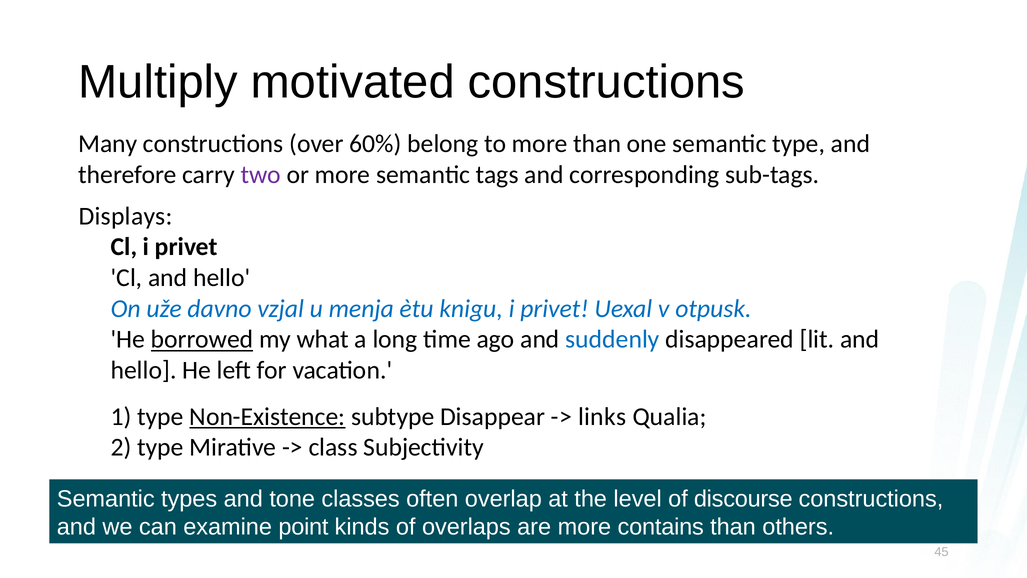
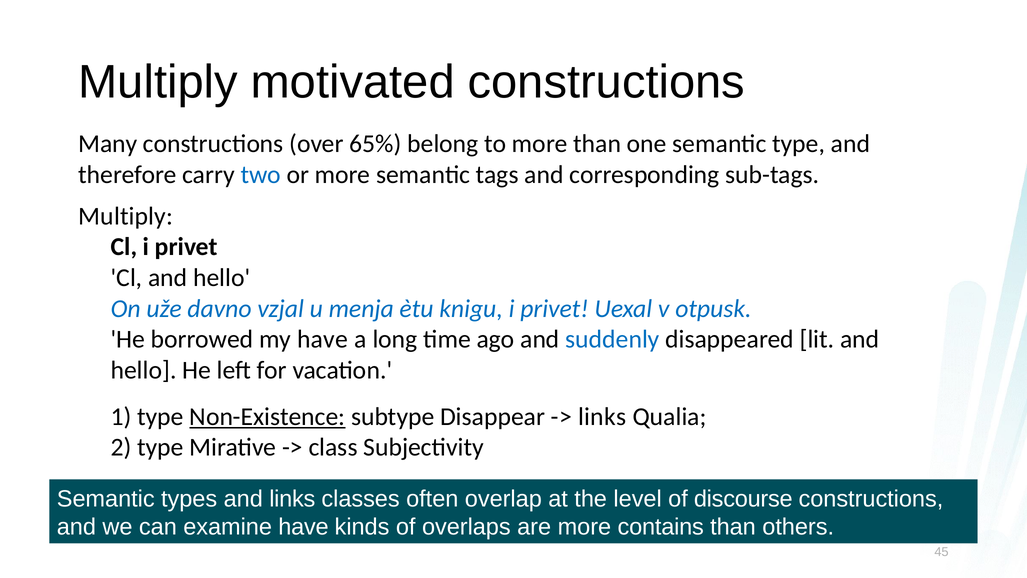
60%: 60% -> 65% (375, 144)
two colour: purple -> blue (261, 175)
Displays: Displays -> Multiply (126, 216)
borrowed underline: present -> none (202, 339)
my what: what -> have (322, 339)
and tone: tone -> links (292, 499)
examine point: point -> have (303, 527)
